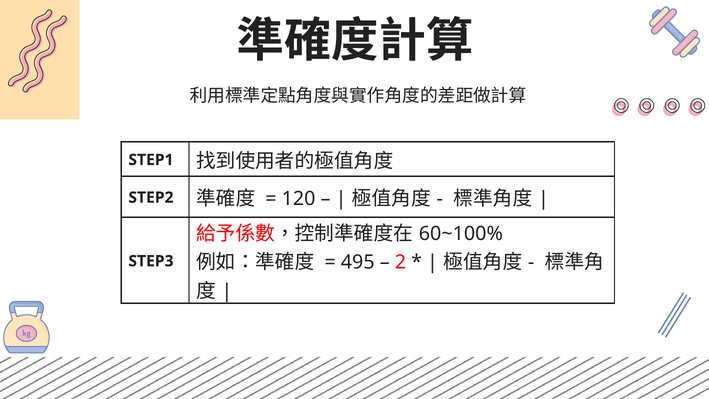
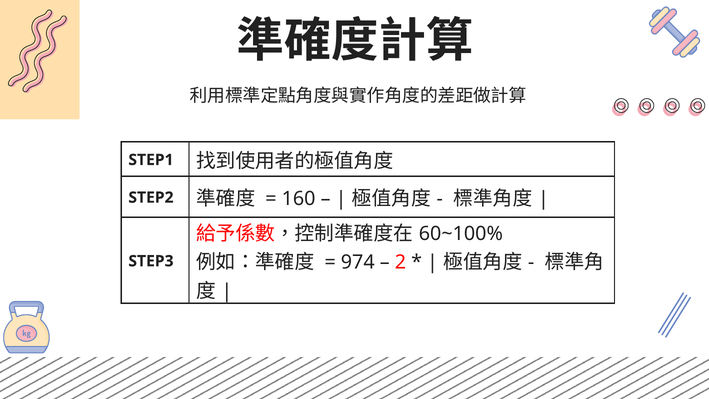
120: 120 -> 160 (299, 199)
495: 495 -> 974 (358, 262)
